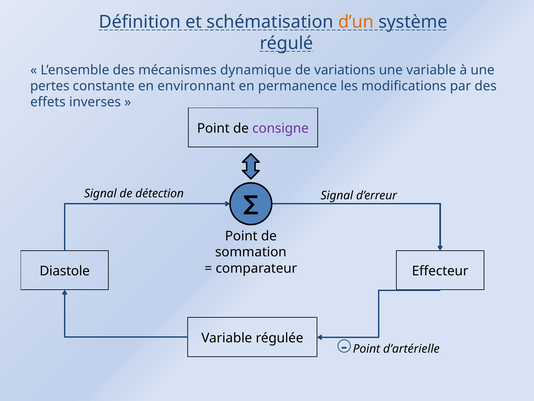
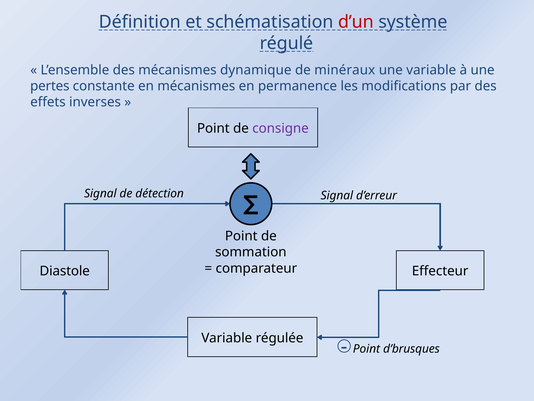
d’un colour: orange -> red (356, 22)
variations: variations -> minéraux (345, 70)
en environnant: environnant -> mécanismes (196, 86)
d’artérielle: d’artérielle -> d’brusques (411, 349)
